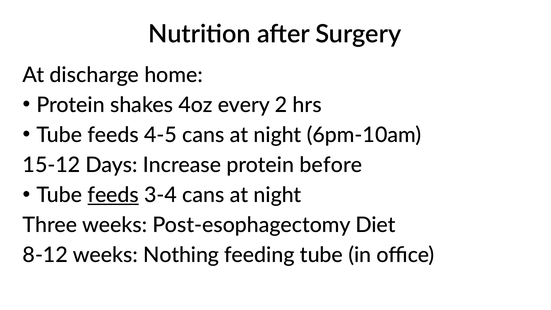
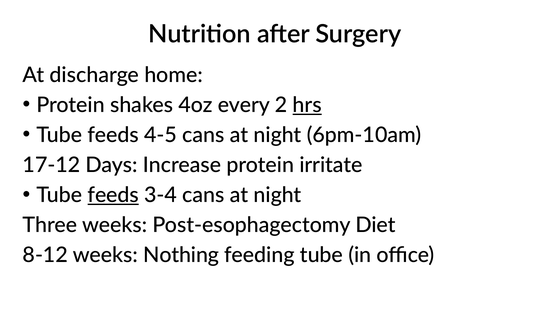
hrs underline: none -> present (307, 105)
15-12: 15-12 -> 17-12 (51, 165)
before: before -> irritate (331, 165)
